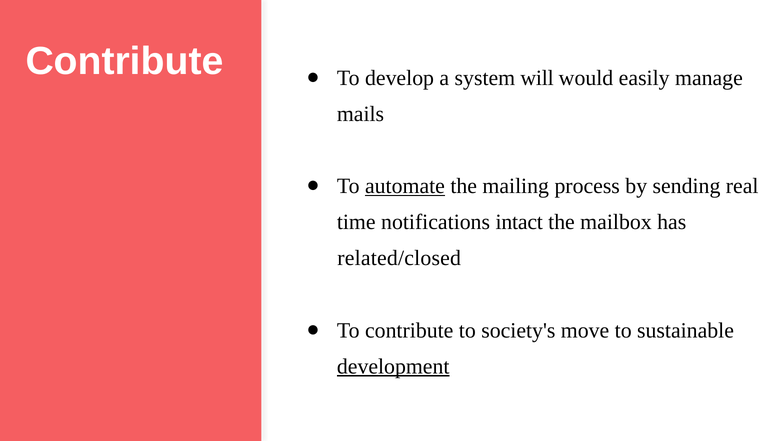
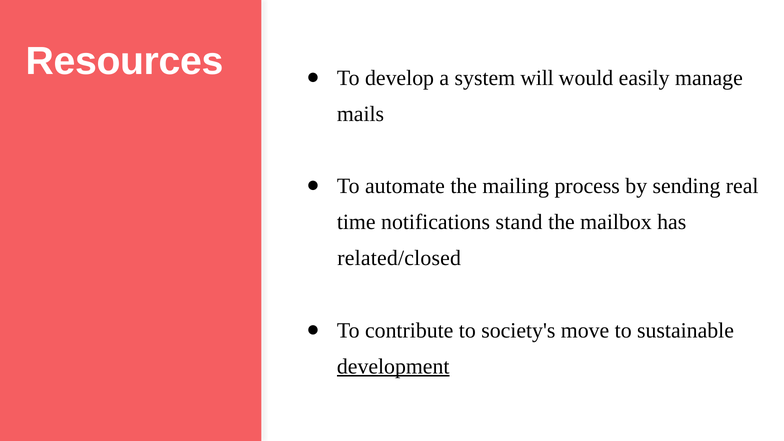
Contribute: Contribute -> Resources (125, 61)
automate underline: present -> none (405, 186)
intact: intact -> stand (519, 222)
